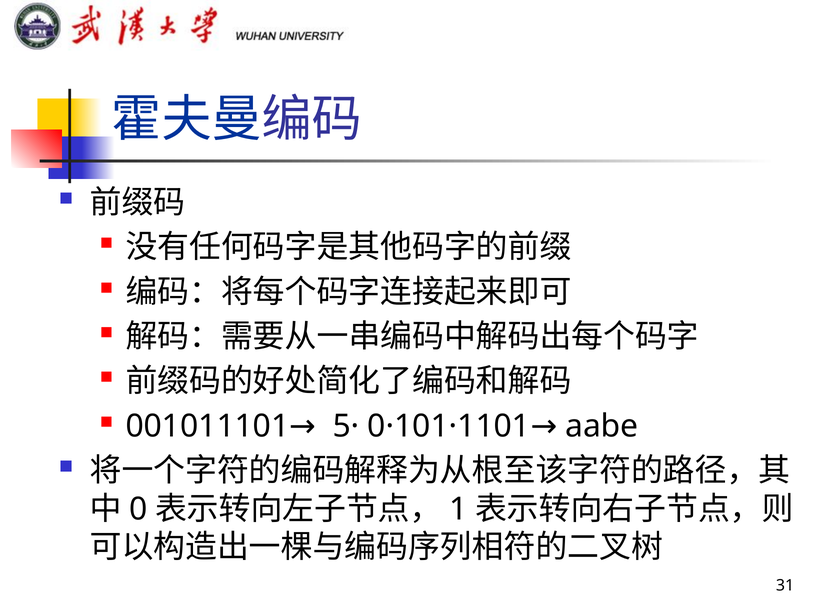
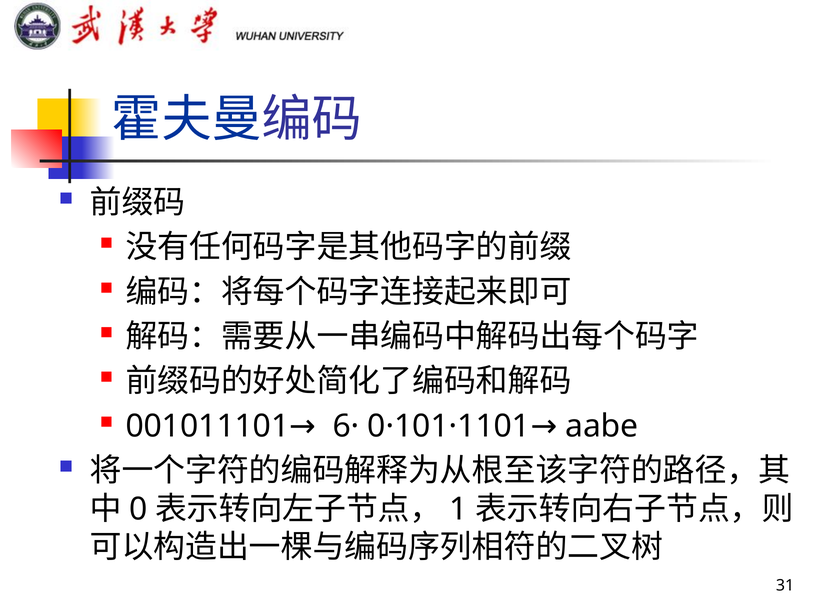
5·: 5· -> 6· (346, 426)
